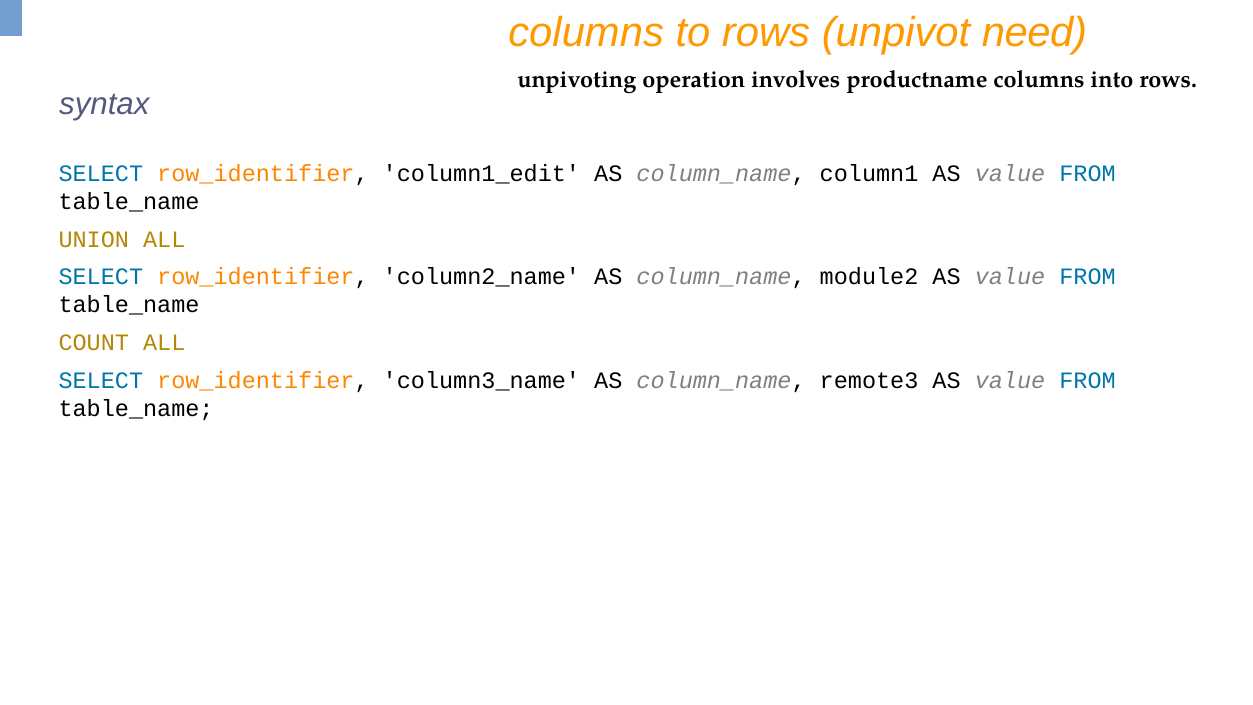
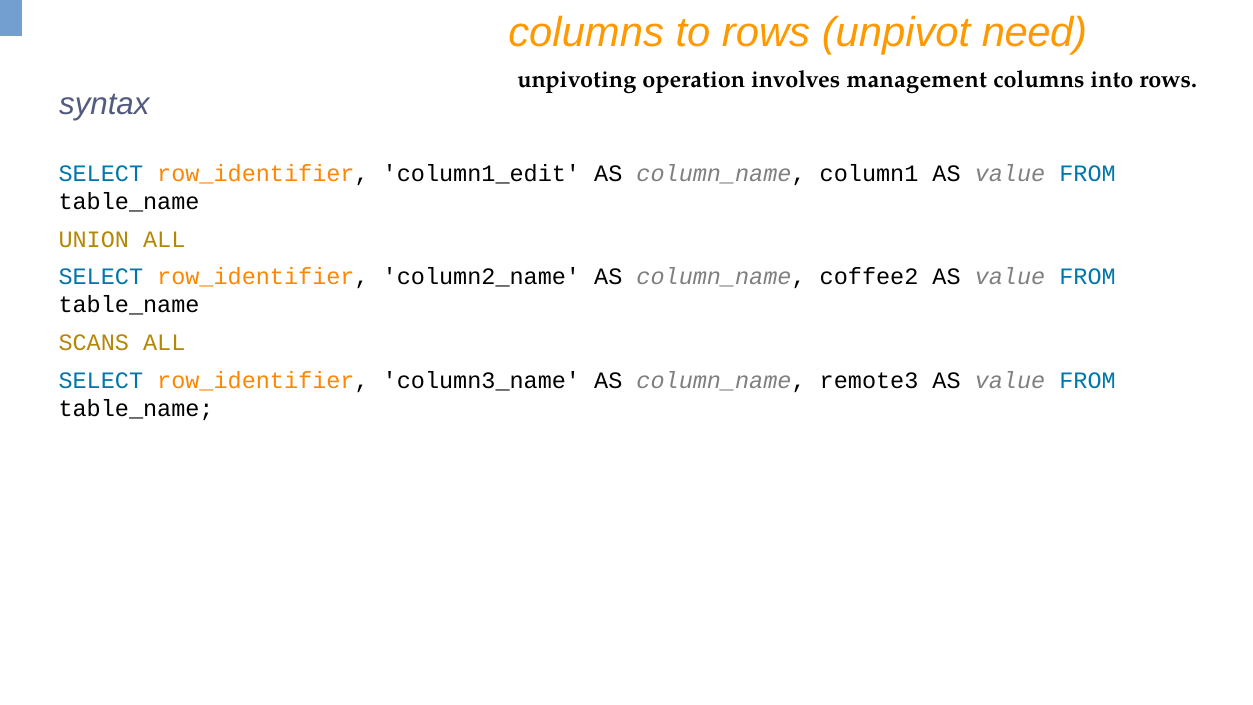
productname: productname -> management (917, 80)
module2: module2 -> coffee2 (869, 277)
COUNT: COUNT -> SCANS (94, 343)
